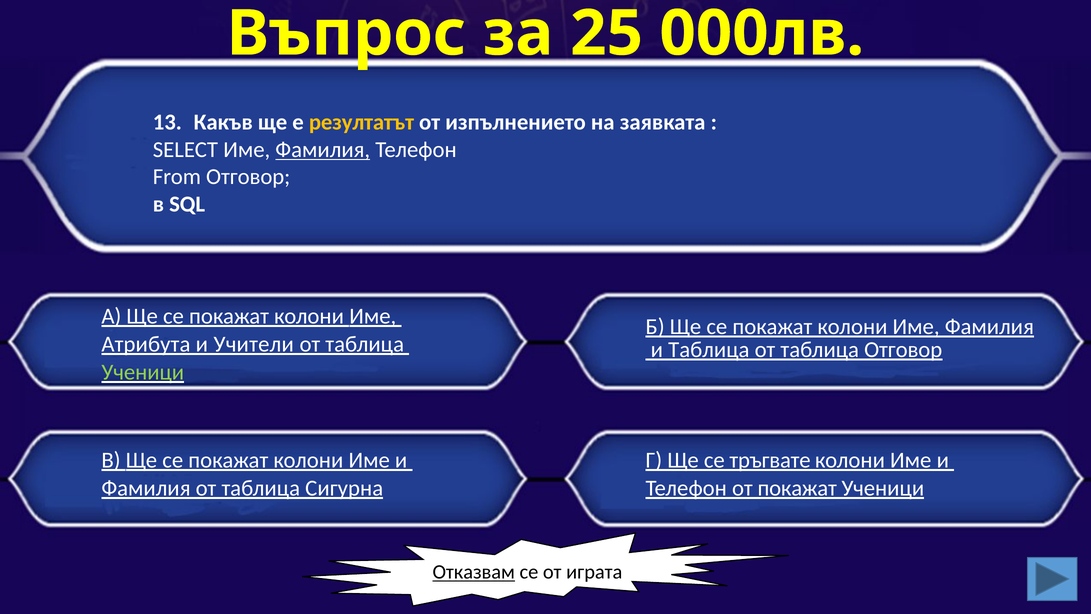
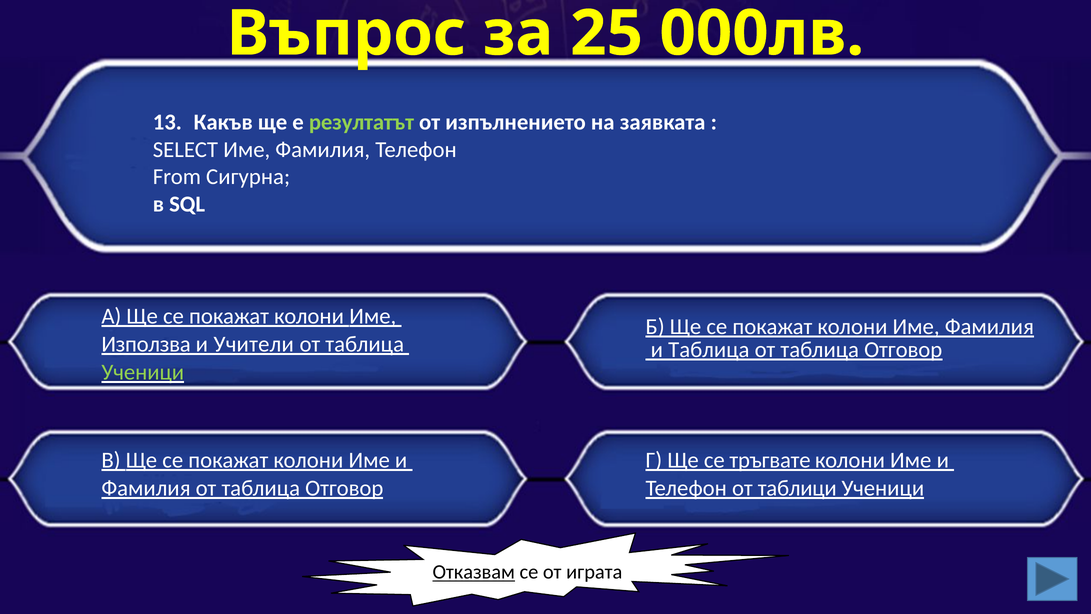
резултатът colour: yellow -> light green (361, 122)
Фамилия underline: present -> none (323, 150)
From Отговор: Отговор -> Сигурна (248, 177)
Атрибута: Атрибута -> Използва (146, 344)
Фамилия от таблица Сигурна: Сигурна -> Отговор (344, 488)
от покажат: покажат -> таблици (797, 488)
